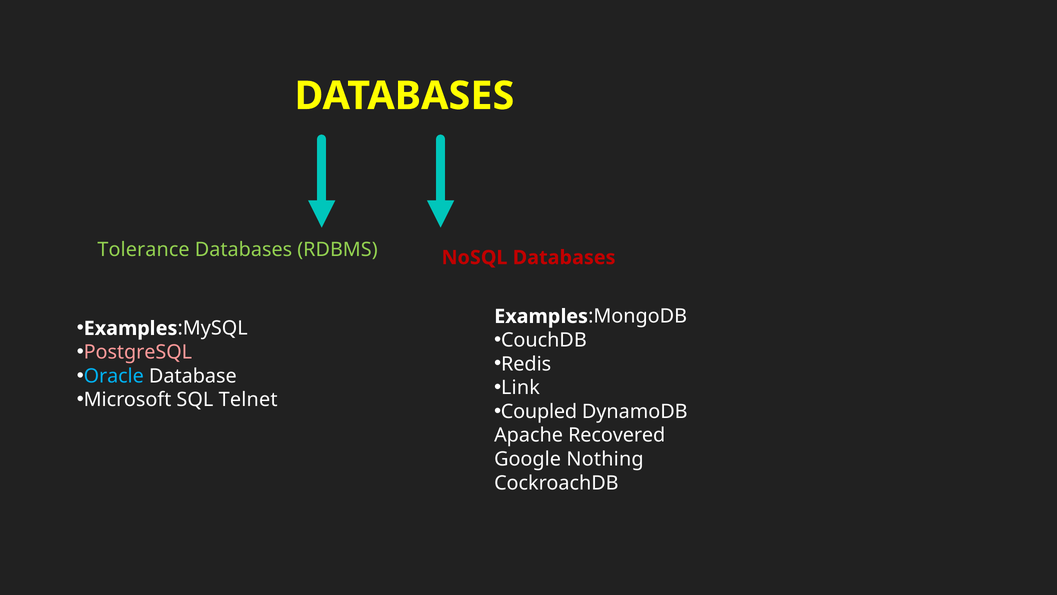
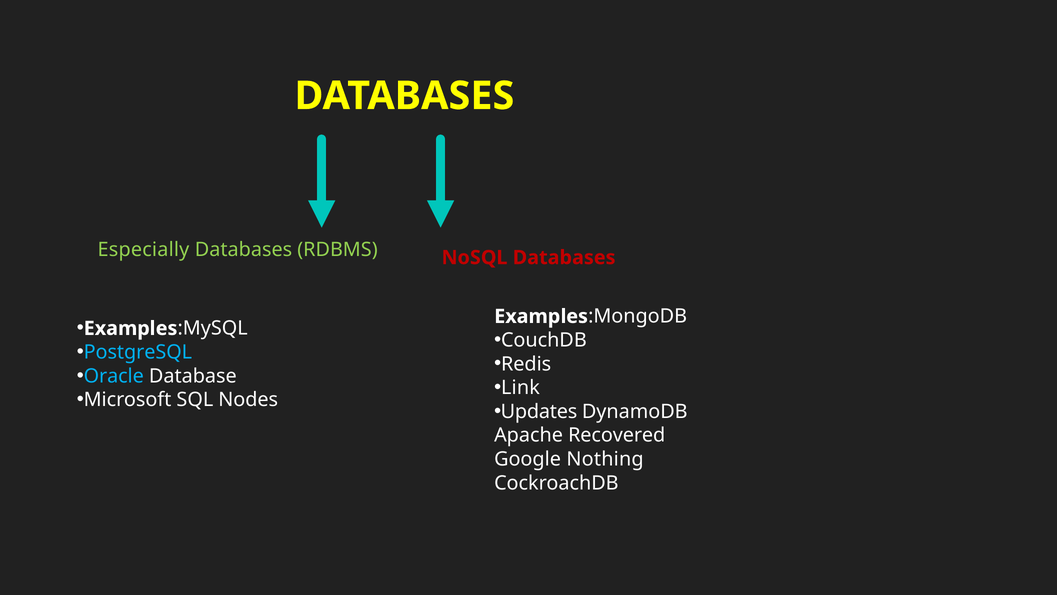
Tolerance: Tolerance -> Especially (143, 249)
PostgreSQL colour: pink -> light blue (138, 352)
Telnet: Telnet -> Nodes (248, 400)
Coupled: Coupled -> Updates (539, 411)
